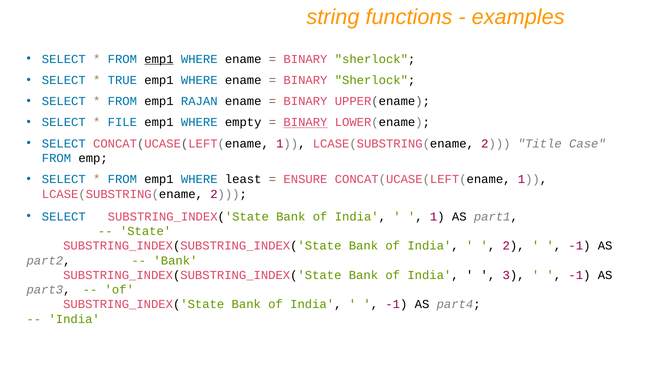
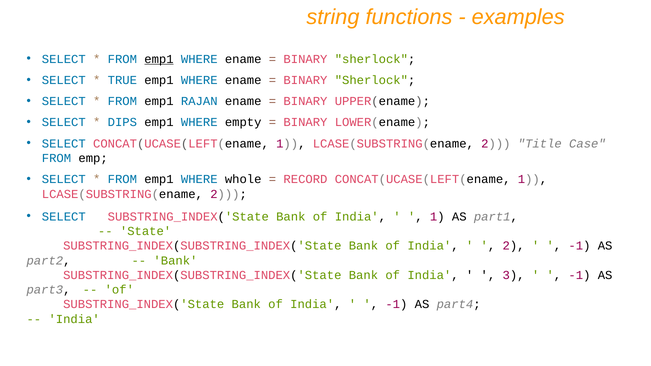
FILE: FILE -> DIPS (122, 123)
BINARY underline: present -> none (305, 123)
least: least -> whole (243, 179)
ENSURE: ENSURE -> RECORD (305, 179)
